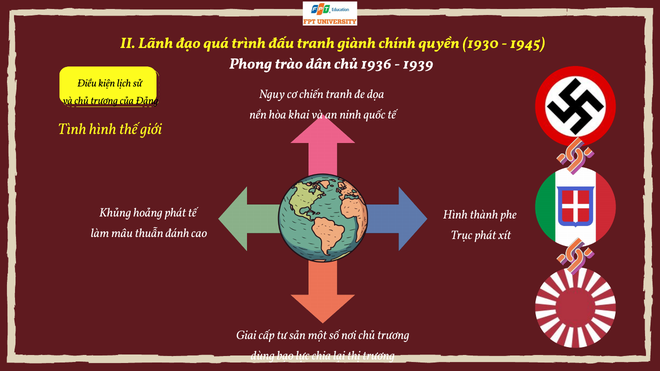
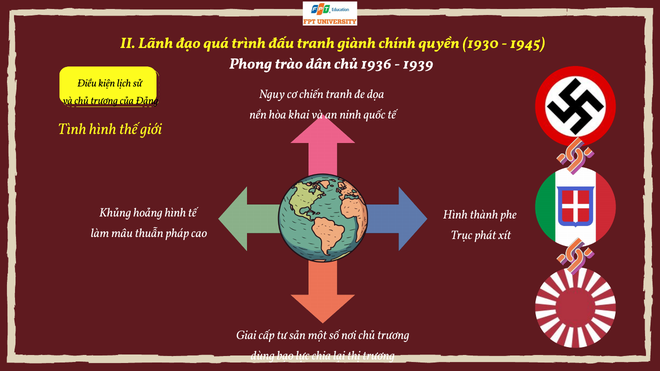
hoảng phát: phát -> hình (175, 213)
đánh: đánh -> pháp (177, 233)
